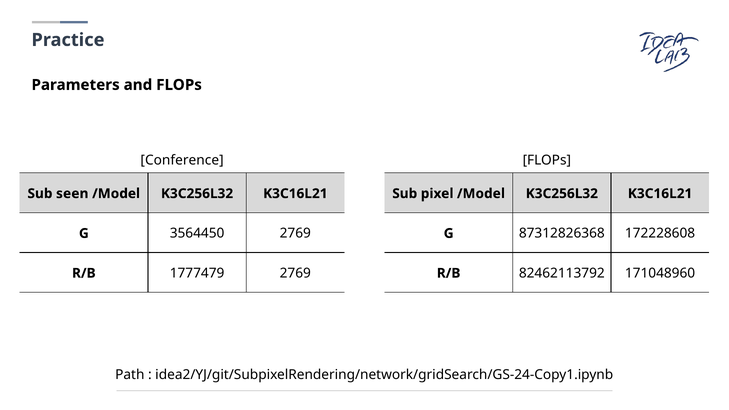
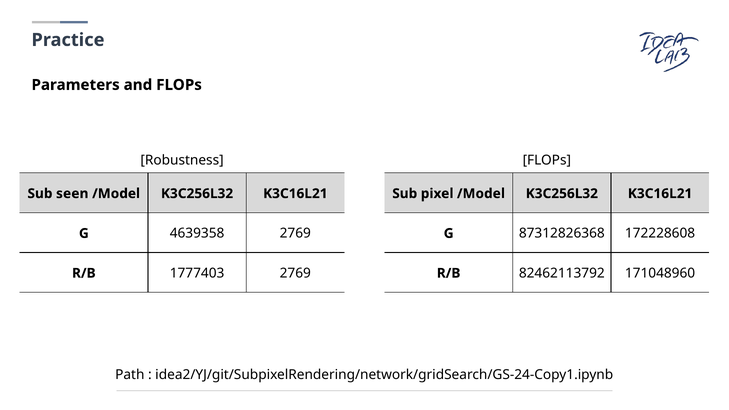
Conference: Conference -> Robustness (182, 160)
3564450: 3564450 -> 4639358 (197, 233)
1777479: 1777479 -> 1777403 (197, 273)
